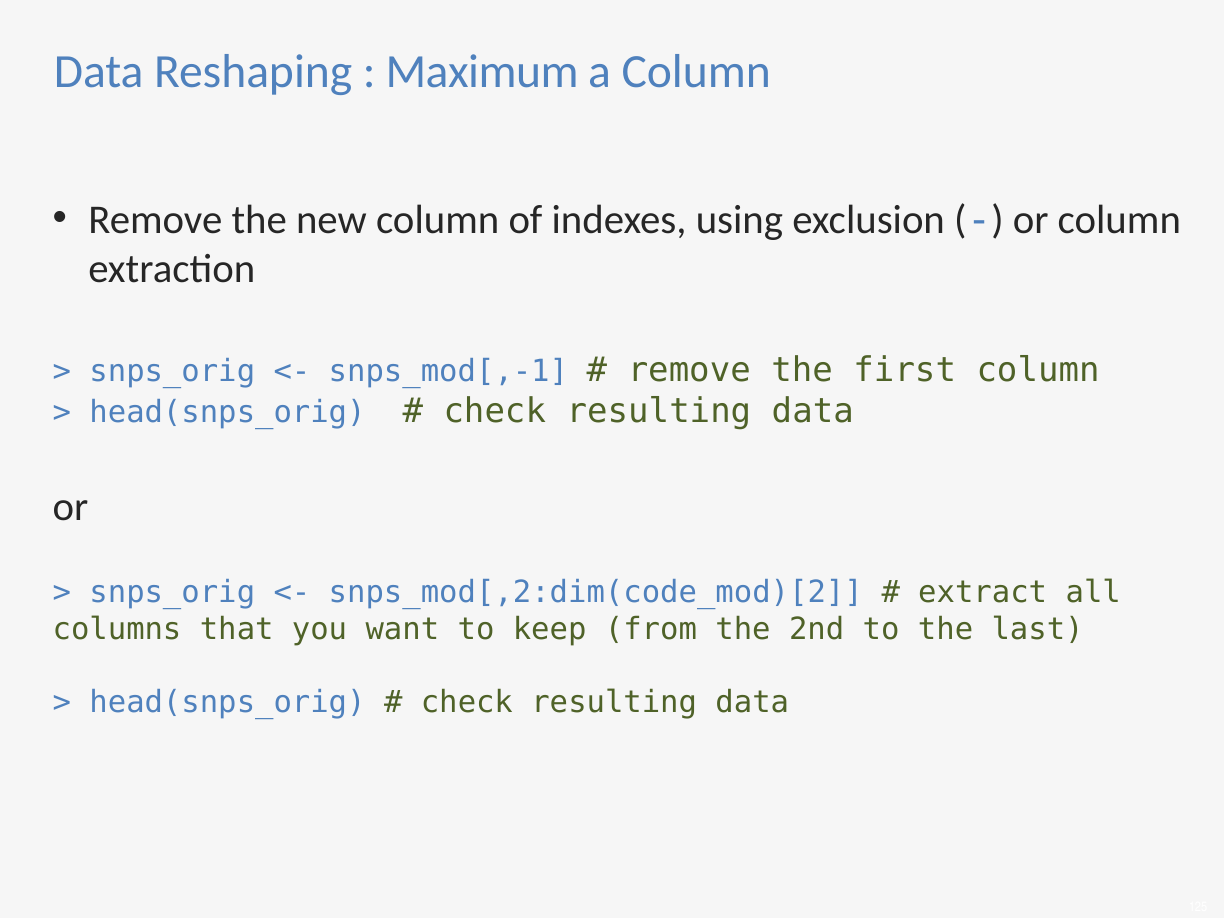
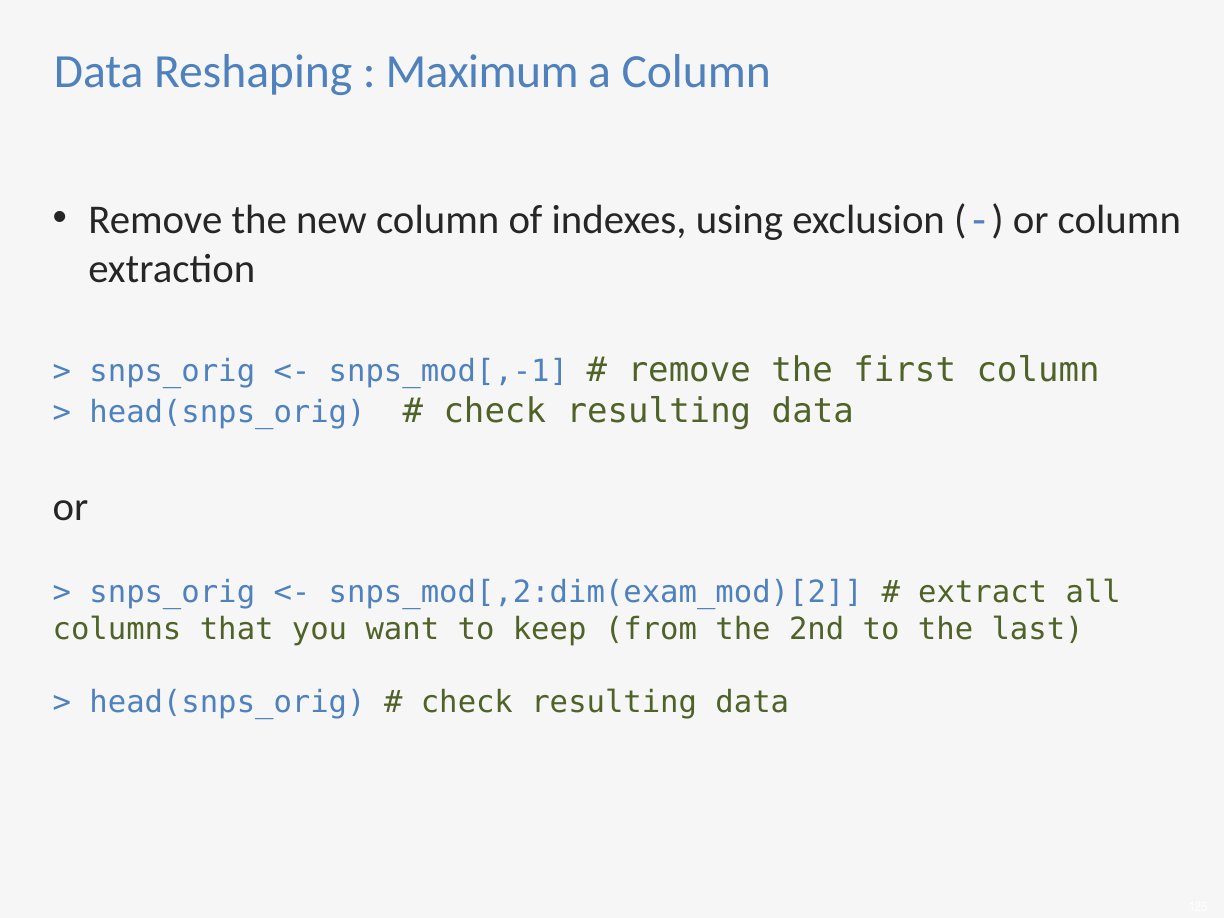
snps_mod[,2:dim(code_mod)[2: snps_mod[,2:dim(code_mod)[2 -> snps_mod[,2:dim(exam_mod)[2 (596, 592)
